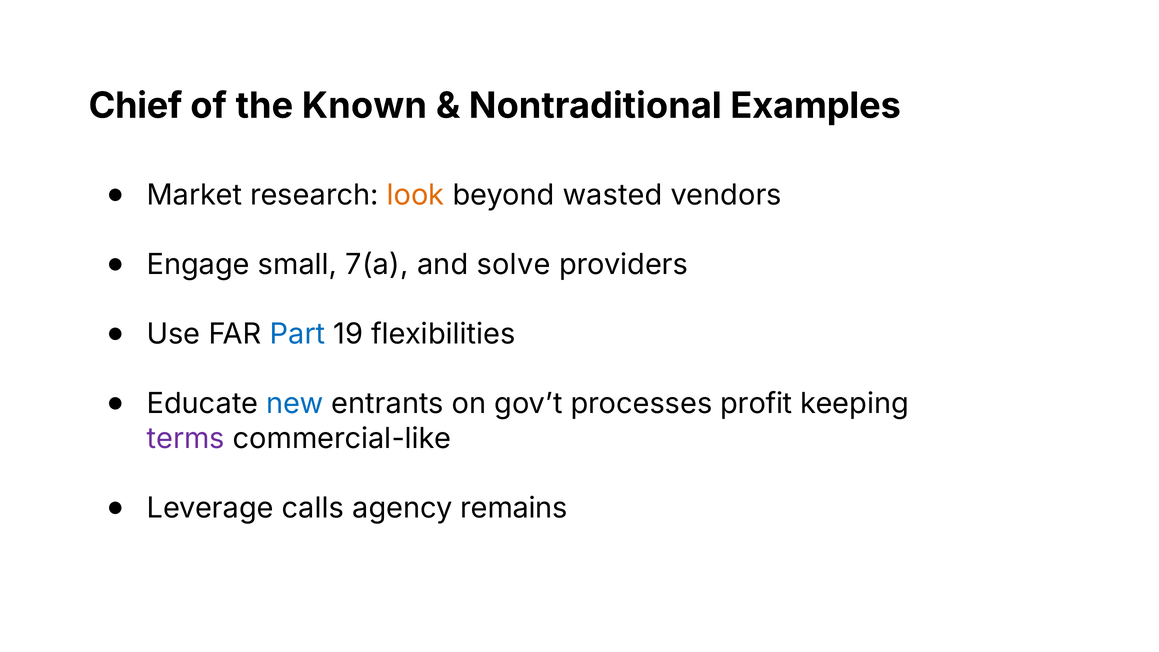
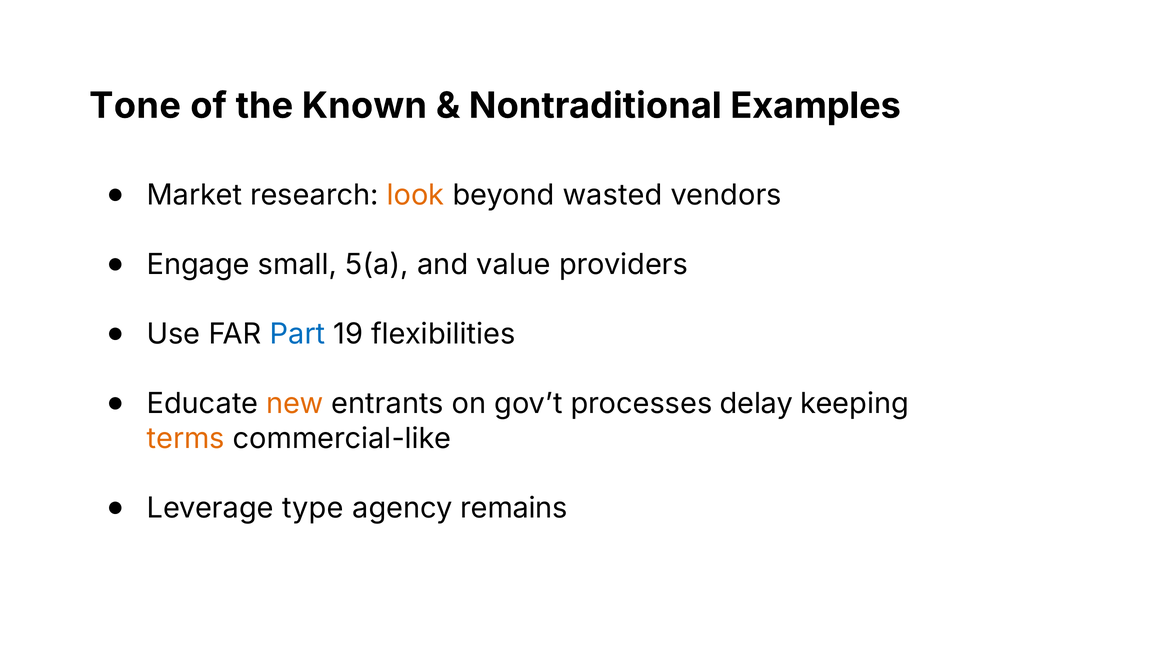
Chief: Chief -> Tone (135, 106)
7(a: 7(a -> 5(a (377, 265)
solve: solve -> value (514, 265)
new colour: blue -> orange (295, 404)
profit: profit -> delay (756, 404)
terms colour: purple -> orange (186, 439)
calls: calls -> type (313, 508)
